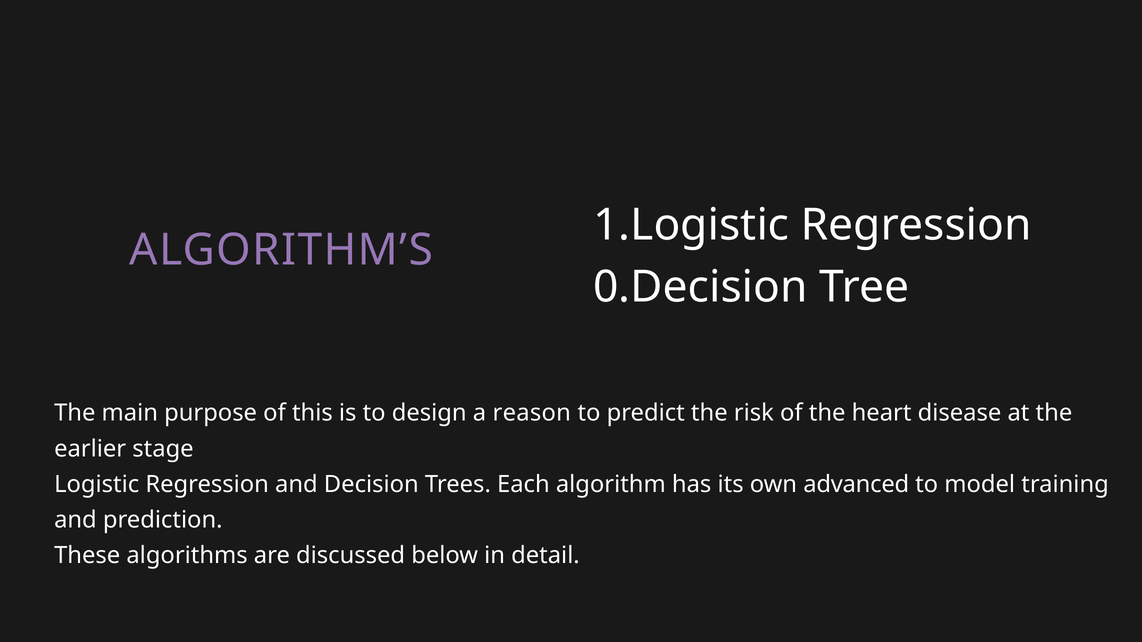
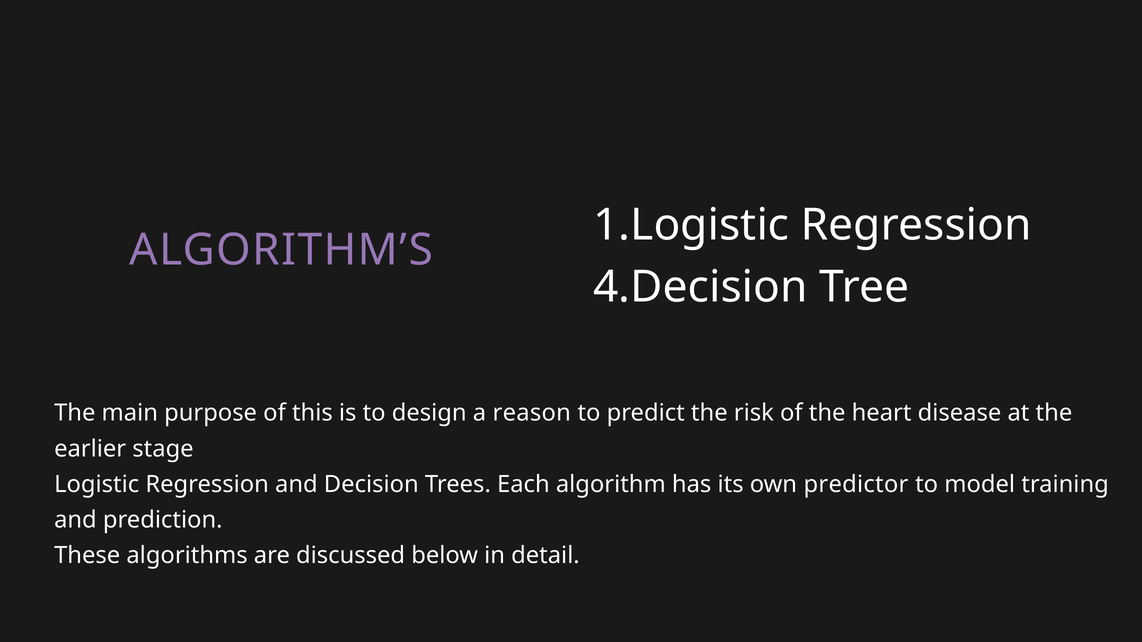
0.Decision: 0.Decision -> 4.Decision (700, 287)
advanced: advanced -> predictor (856, 485)
